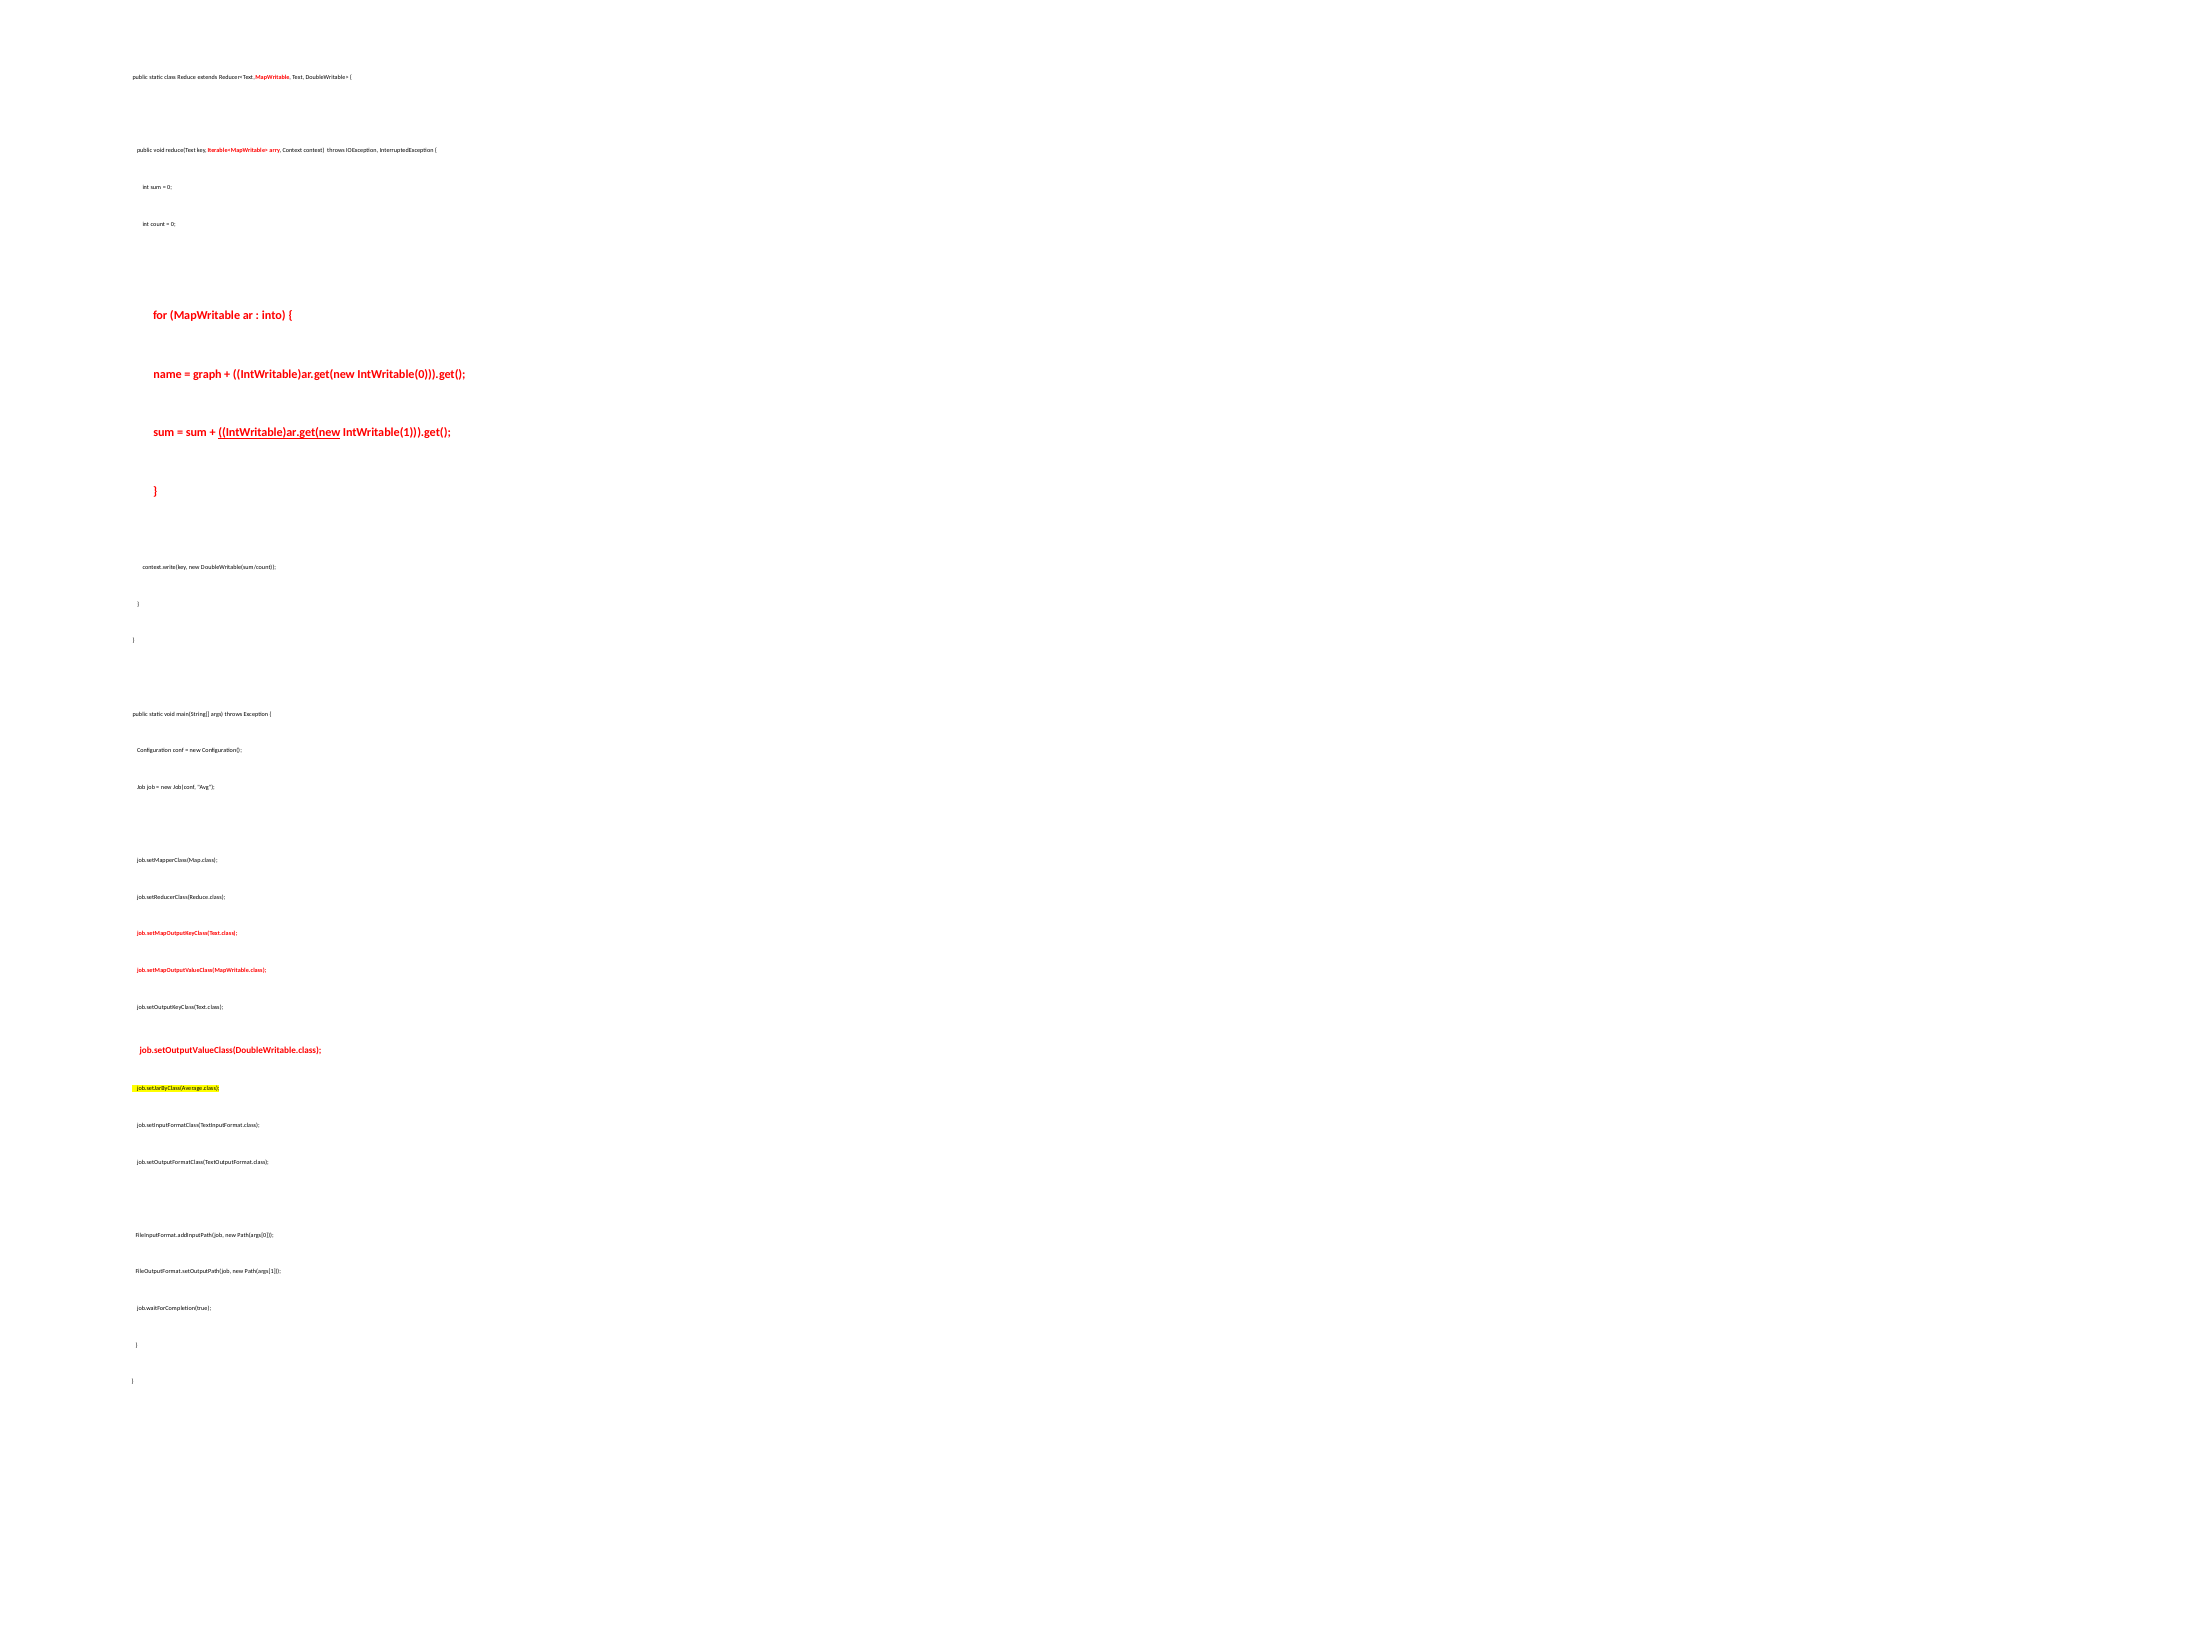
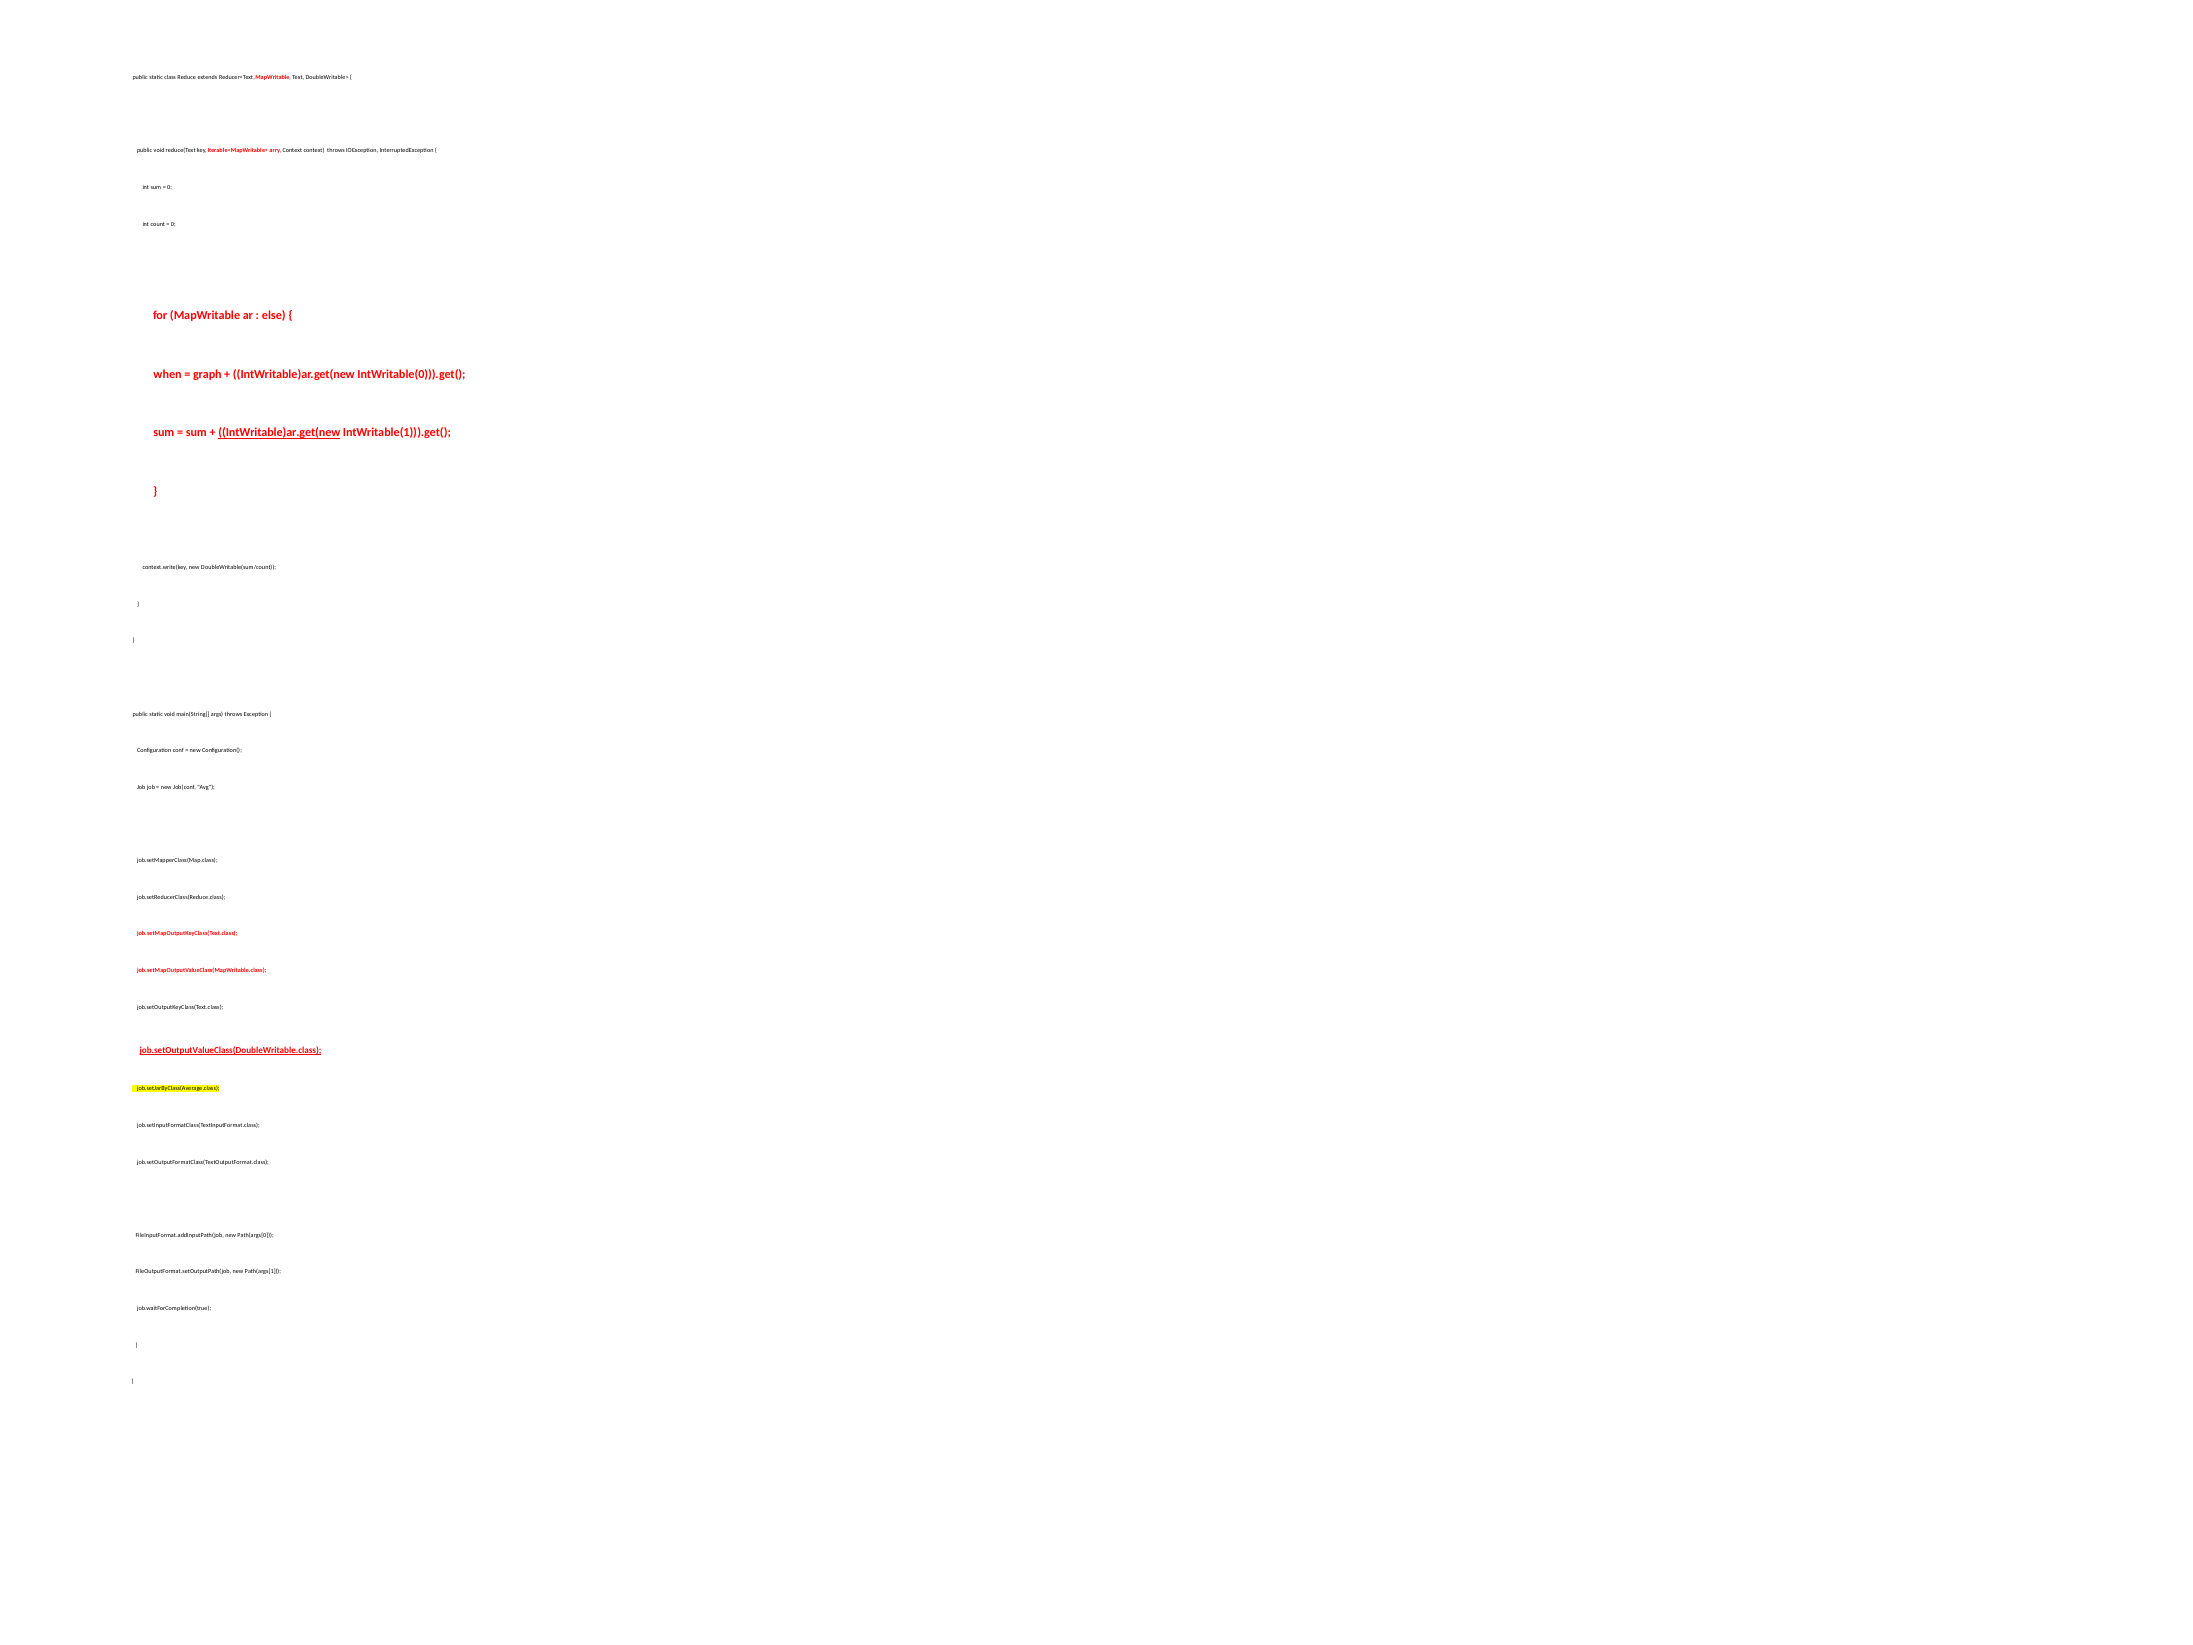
into: into -> else (274, 316)
name: name -> when (168, 374)
job.setOutputValueClass(DoubleWritable.class underline: none -> present (230, 1050)
